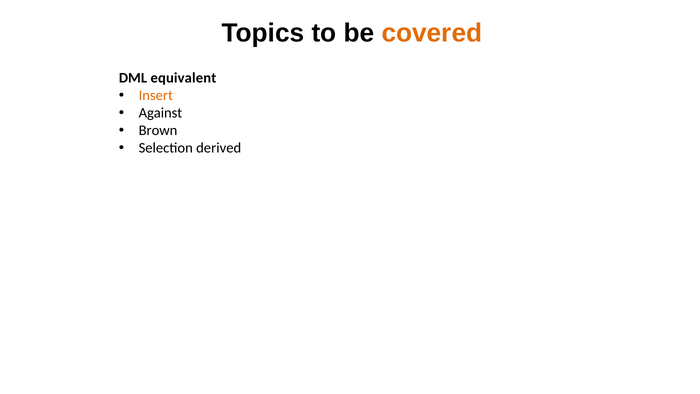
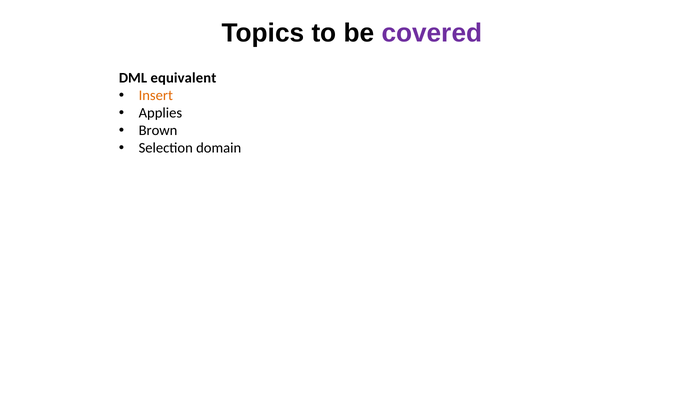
covered colour: orange -> purple (432, 33)
Against: Against -> Applies (160, 113)
derived: derived -> domain (219, 148)
